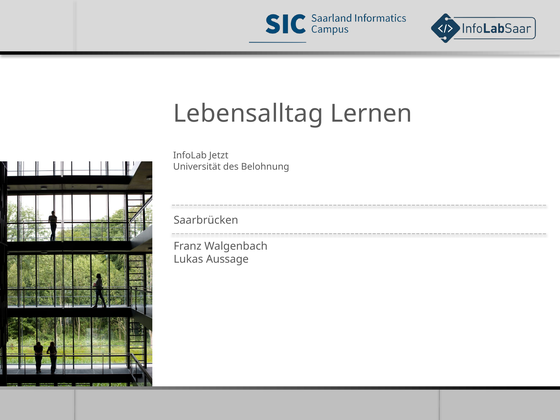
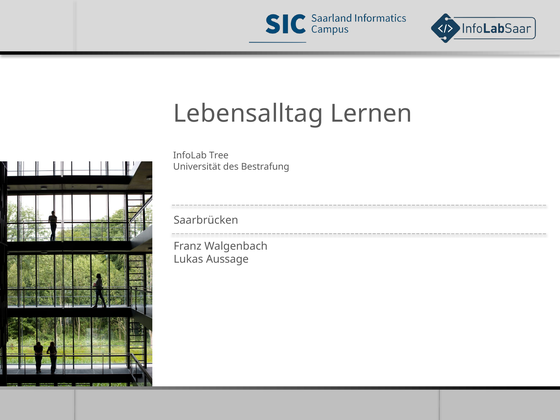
Jetzt: Jetzt -> Tree (219, 155)
Belohnung: Belohnung -> Bestrafung (265, 167)
